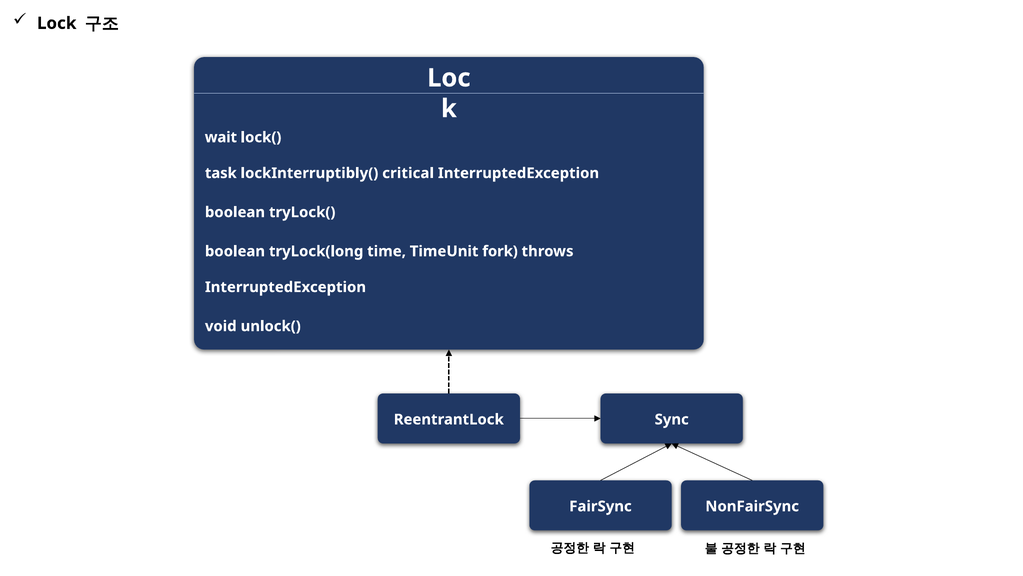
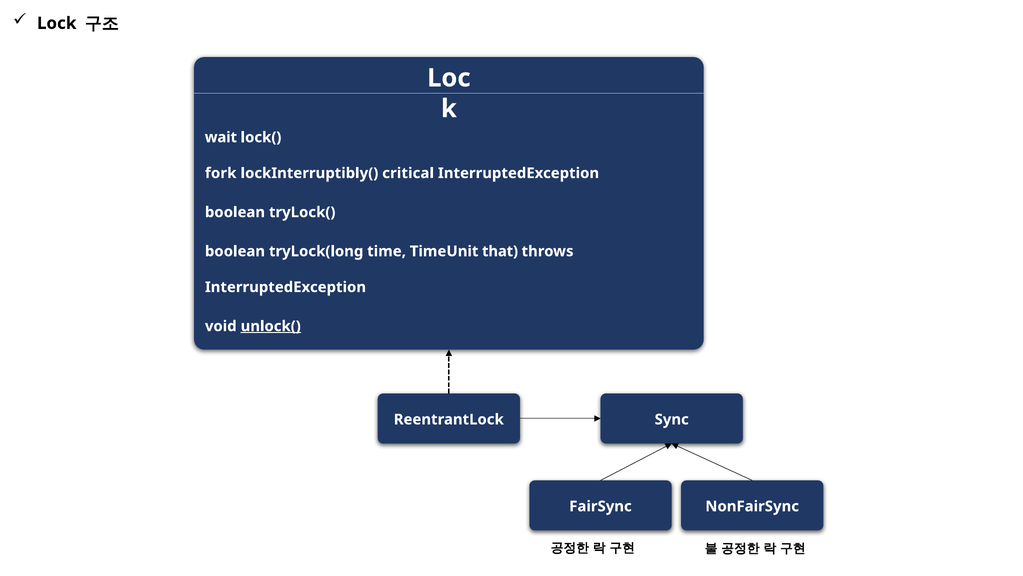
task: task -> fork (221, 173)
fork: fork -> that (500, 251)
unlock( underline: none -> present (271, 326)
